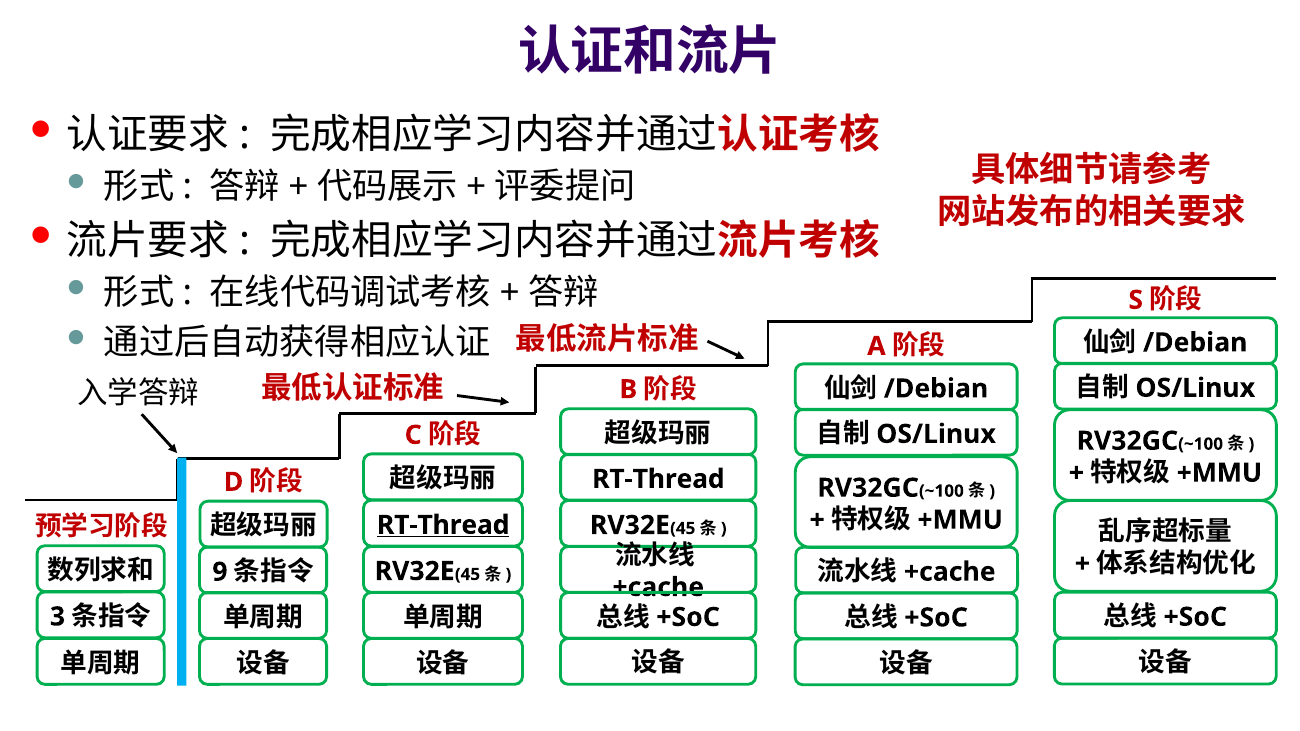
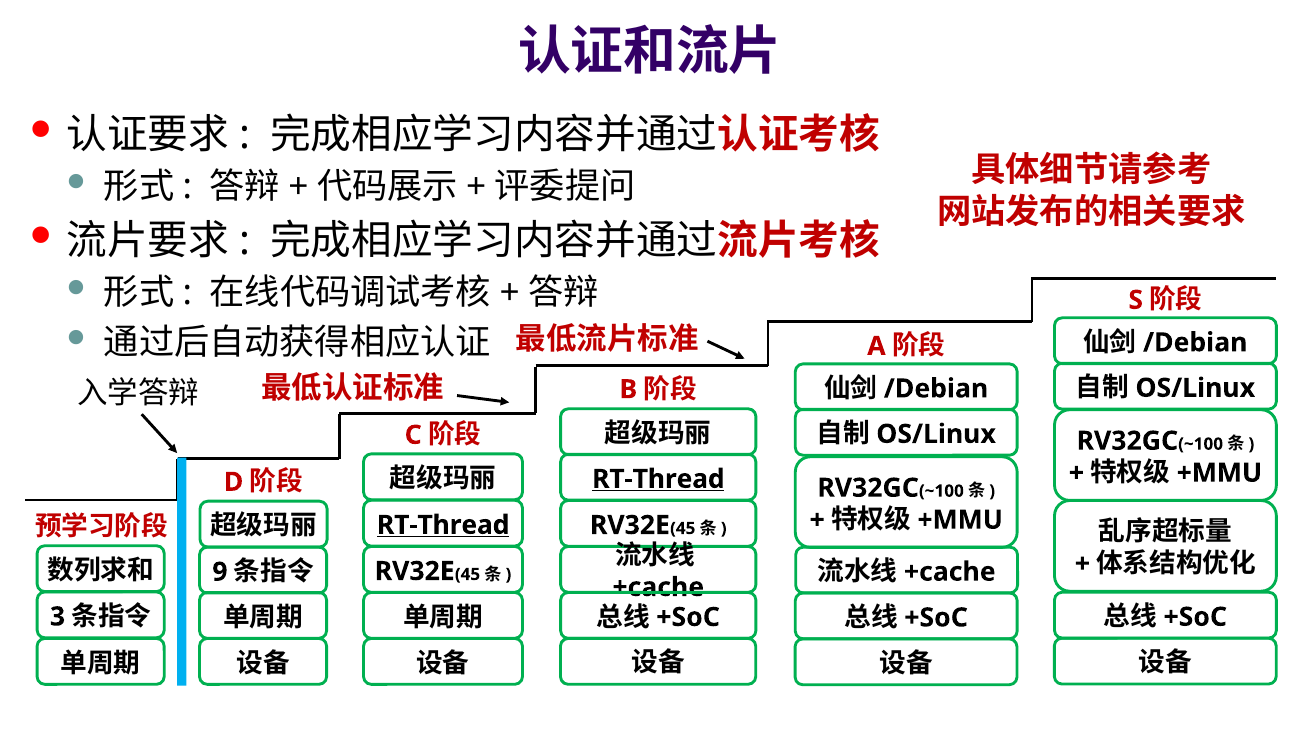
RT-Thread underline: none -> present (658, 479)
